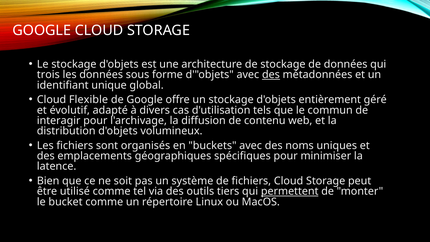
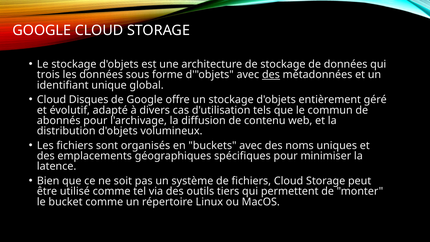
Flexible: Flexible -> Disques (89, 100)
interagir: interagir -> abonnés (59, 121)
permettent underline: present -> none (290, 191)
